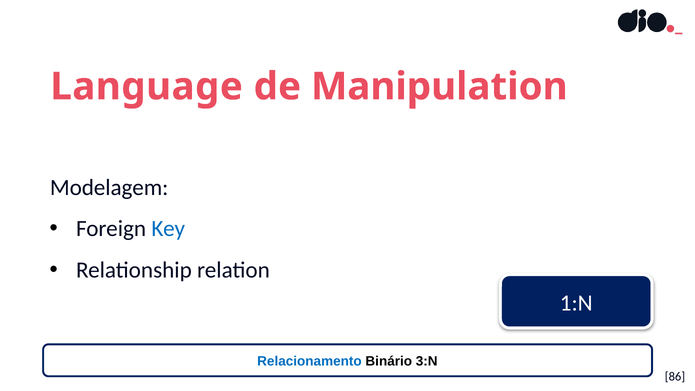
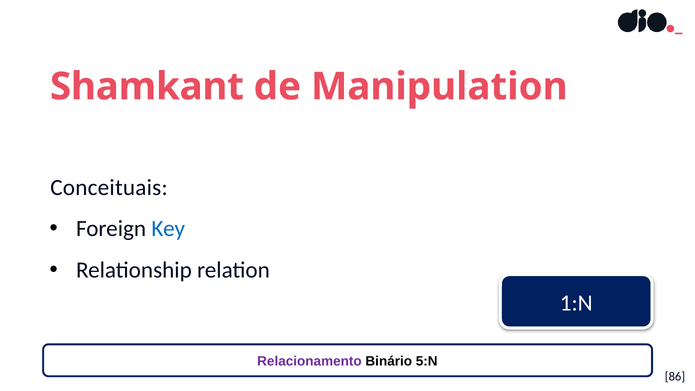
Language: Language -> Shamkant (147, 87)
Modelagem: Modelagem -> Conceituais (109, 187)
Relacionamento colour: blue -> purple (309, 361)
3:N: 3:N -> 5:N (427, 361)
